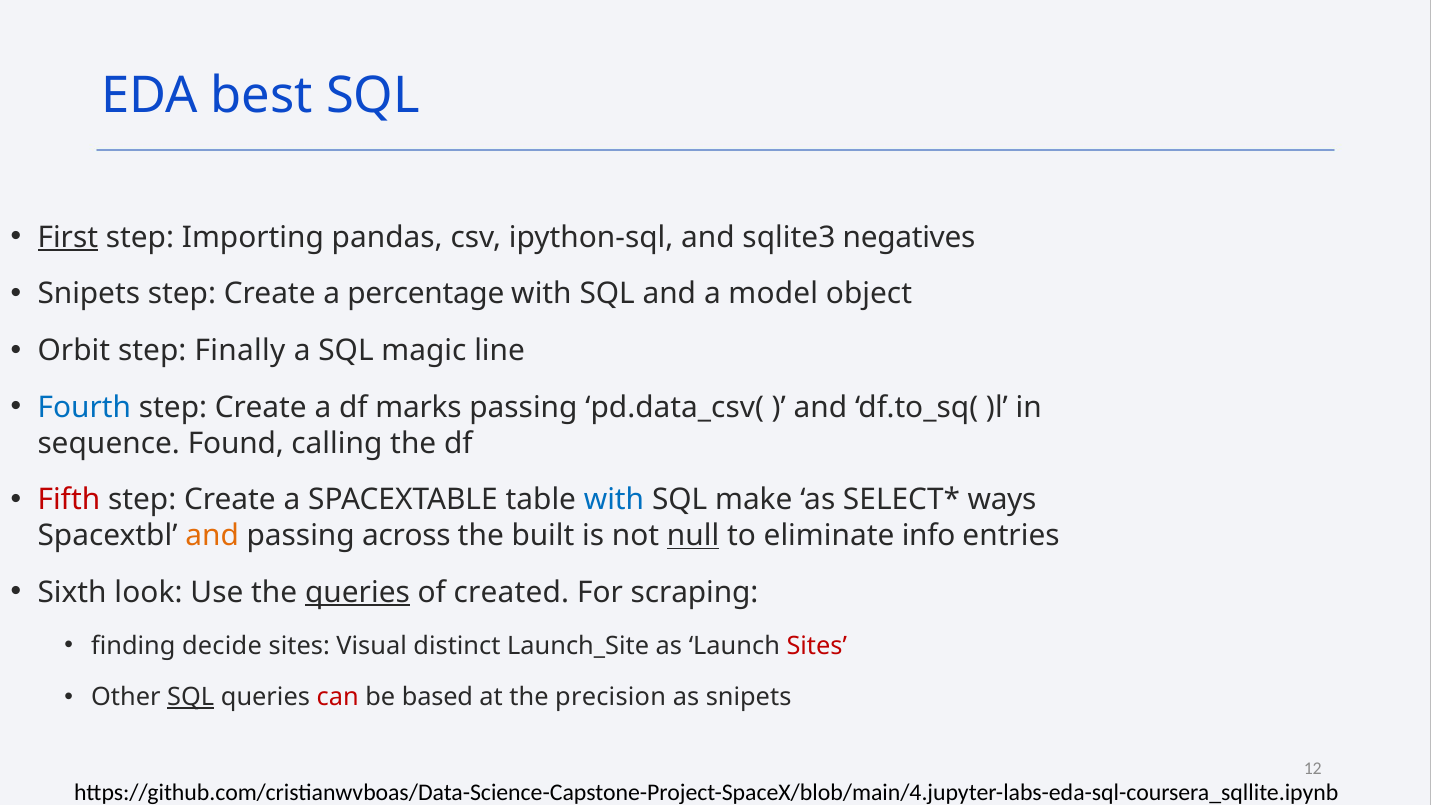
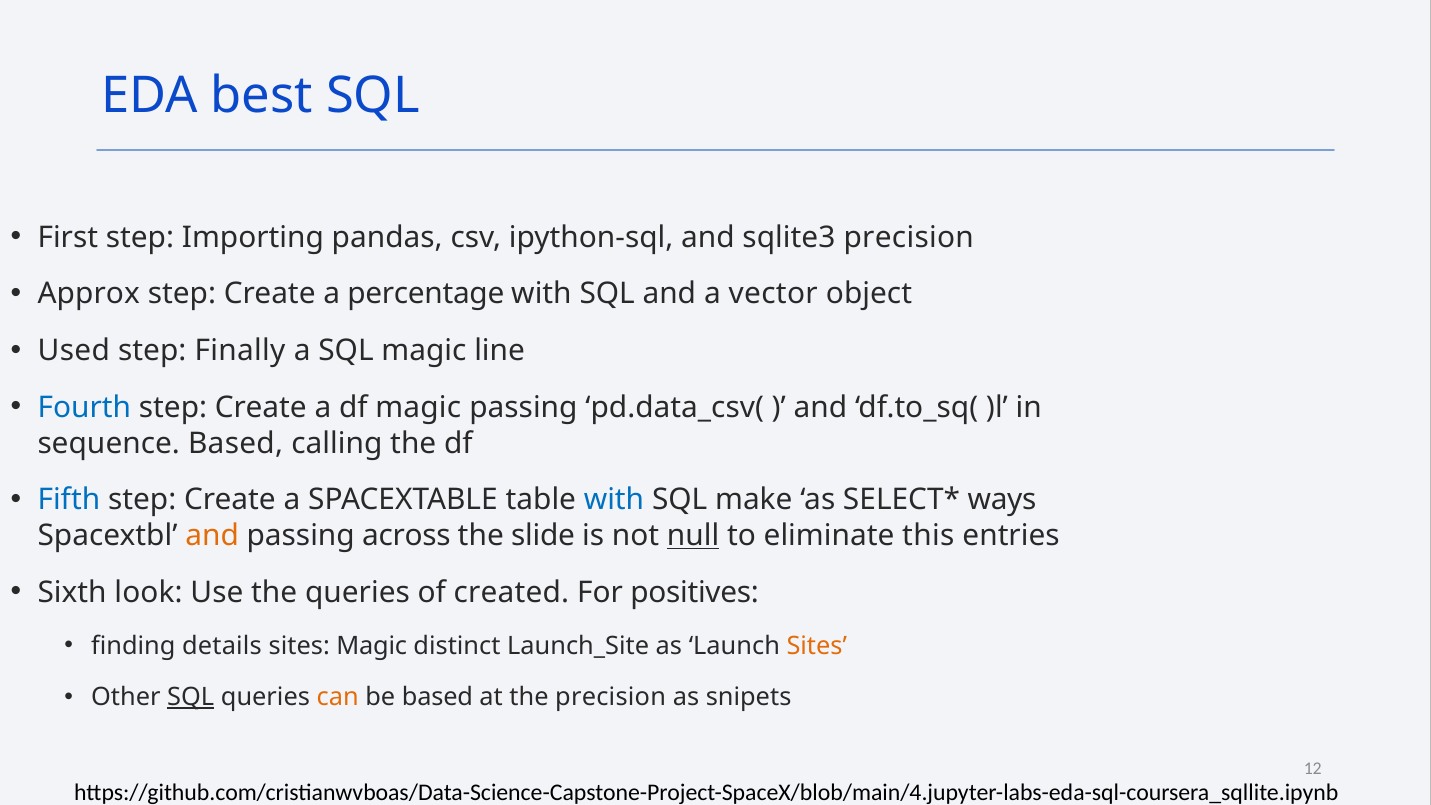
First underline: present -> none (68, 237)
sqlite3 negatives: negatives -> precision (909, 237)
Snipets: Snipets -> Approx (89, 294)
model: model -> vector (773, 294)
Orbit: Orbit -> Used (74, 351)
df marks: marks -> magic (418, 407)
sequence Found: Found -> Based (236, 443)
Fifth colour: red -> blue (69, 500)
built: built -> slide (543, 536)
info: info -> this (928, 536)
queries underline: present -> none (357, 592)
scraping: scraping -> positives (695, 592)
decide: decide -> details (222, 646)
sites Visual: Visual -> Magic (372, 646)
Sites colour: red -> orange (817, 646)
can colour: red -> orange (338, 697)
